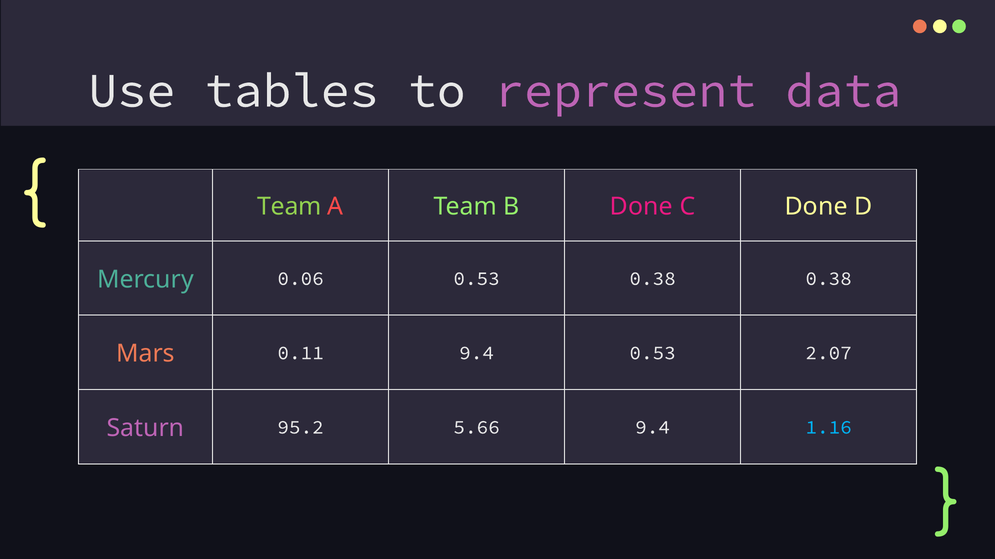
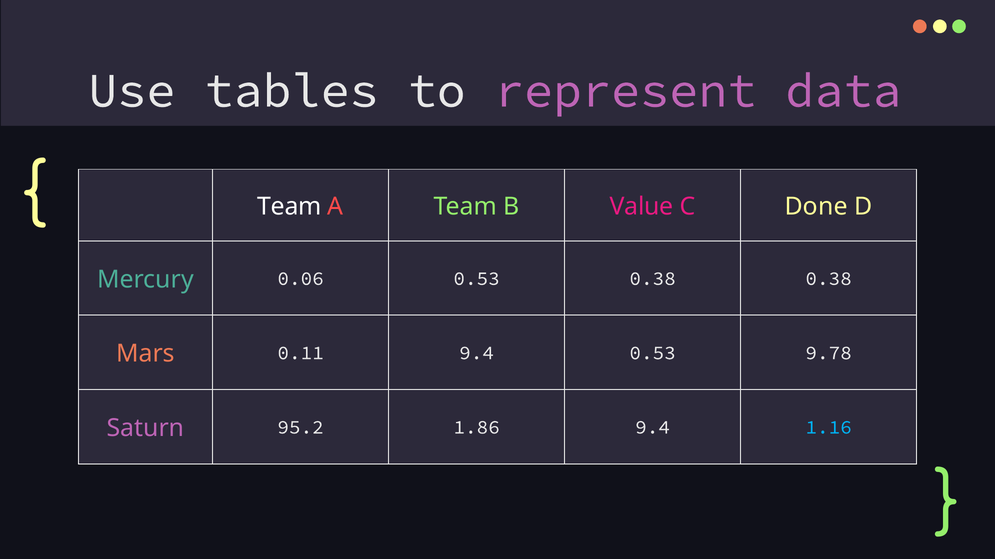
Team colour: light green -> white (290, 207)
B Done: Done -> Value (642, 207)
2.07: 2.07 -> 9.78 (829, 353)
5.66: 5.66 -> 1.86 (477, 428)
